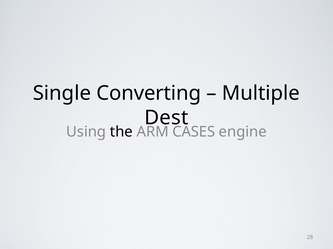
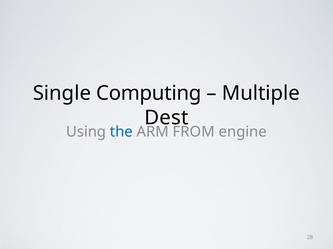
Converting: Converting -> Computing (149, 94)
the colour: black -> blue (121, 132)
CASES: CASES -> FROM (194, 132)
